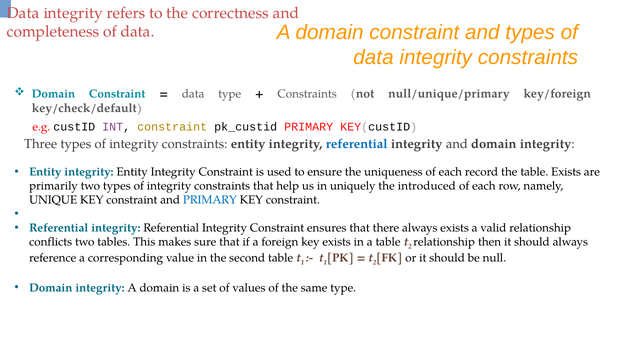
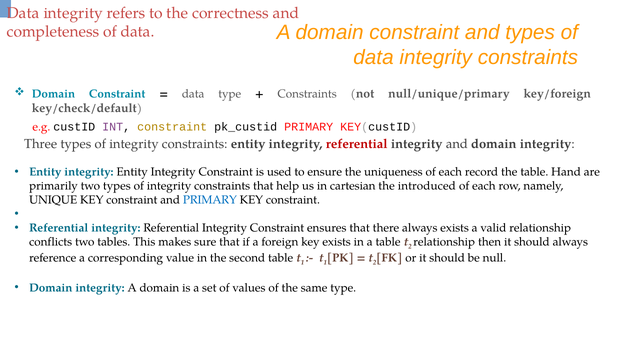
referential colour: blue -> red (357, 144)
table Exists: Exists -> Hand (566, 172)
uniquely: uniquely -> cartesian (353, 186)
